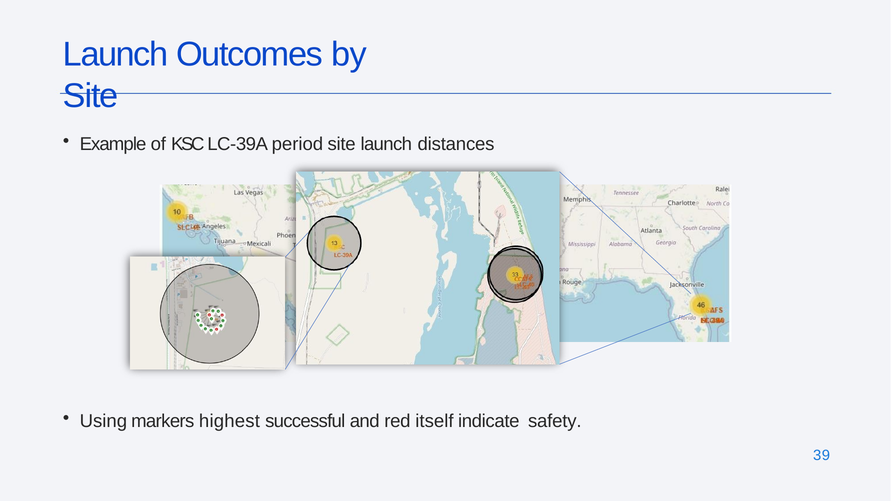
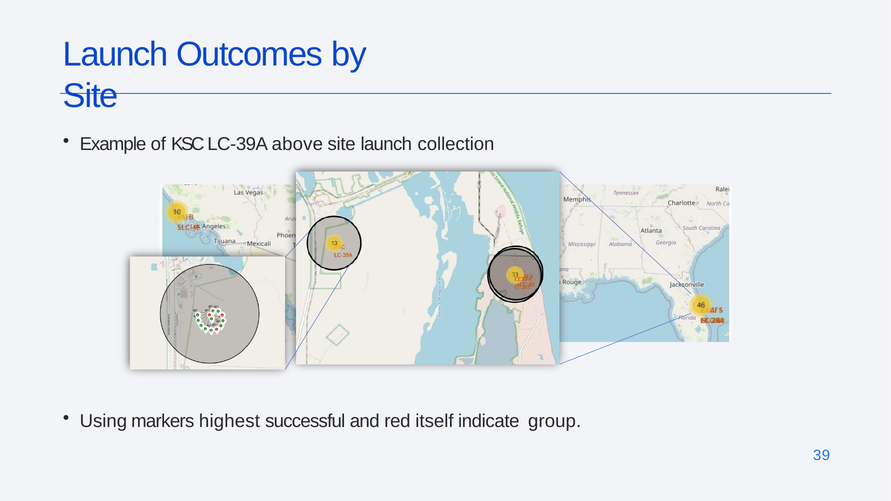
period: period -> above (297, 144)
distances: distances -> collection (456, 144)
safety: safety -> group (555, 421)
